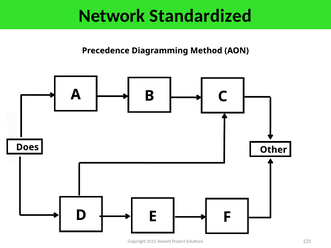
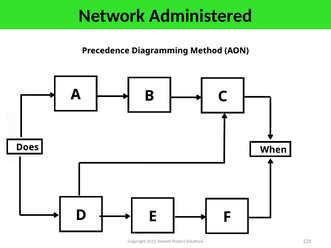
Standardized: Standardized -> Administered (201, 16)
Other: Other -> When (273, 150)
